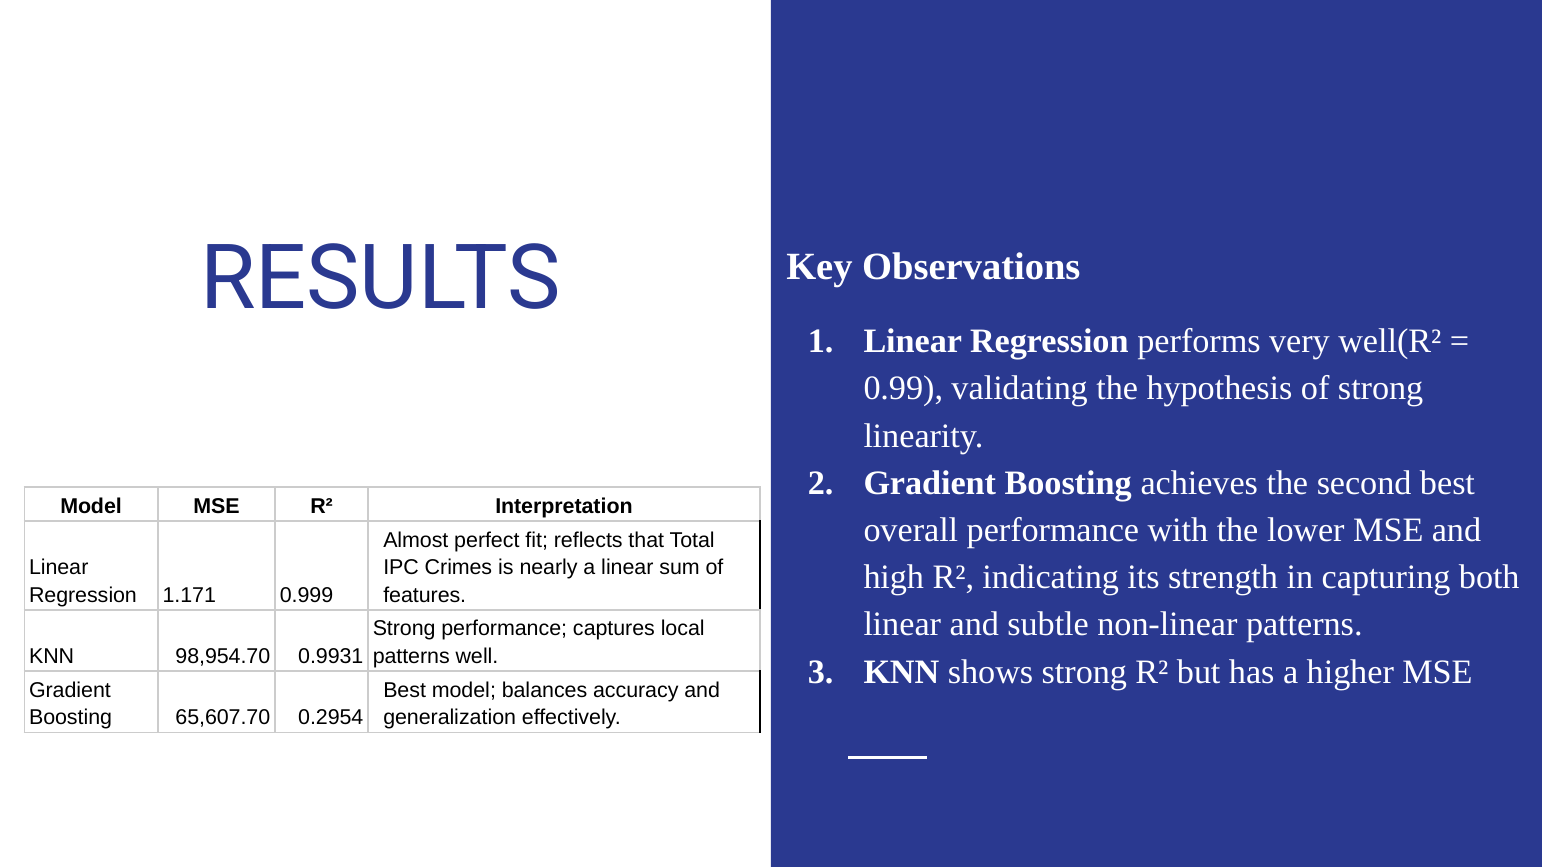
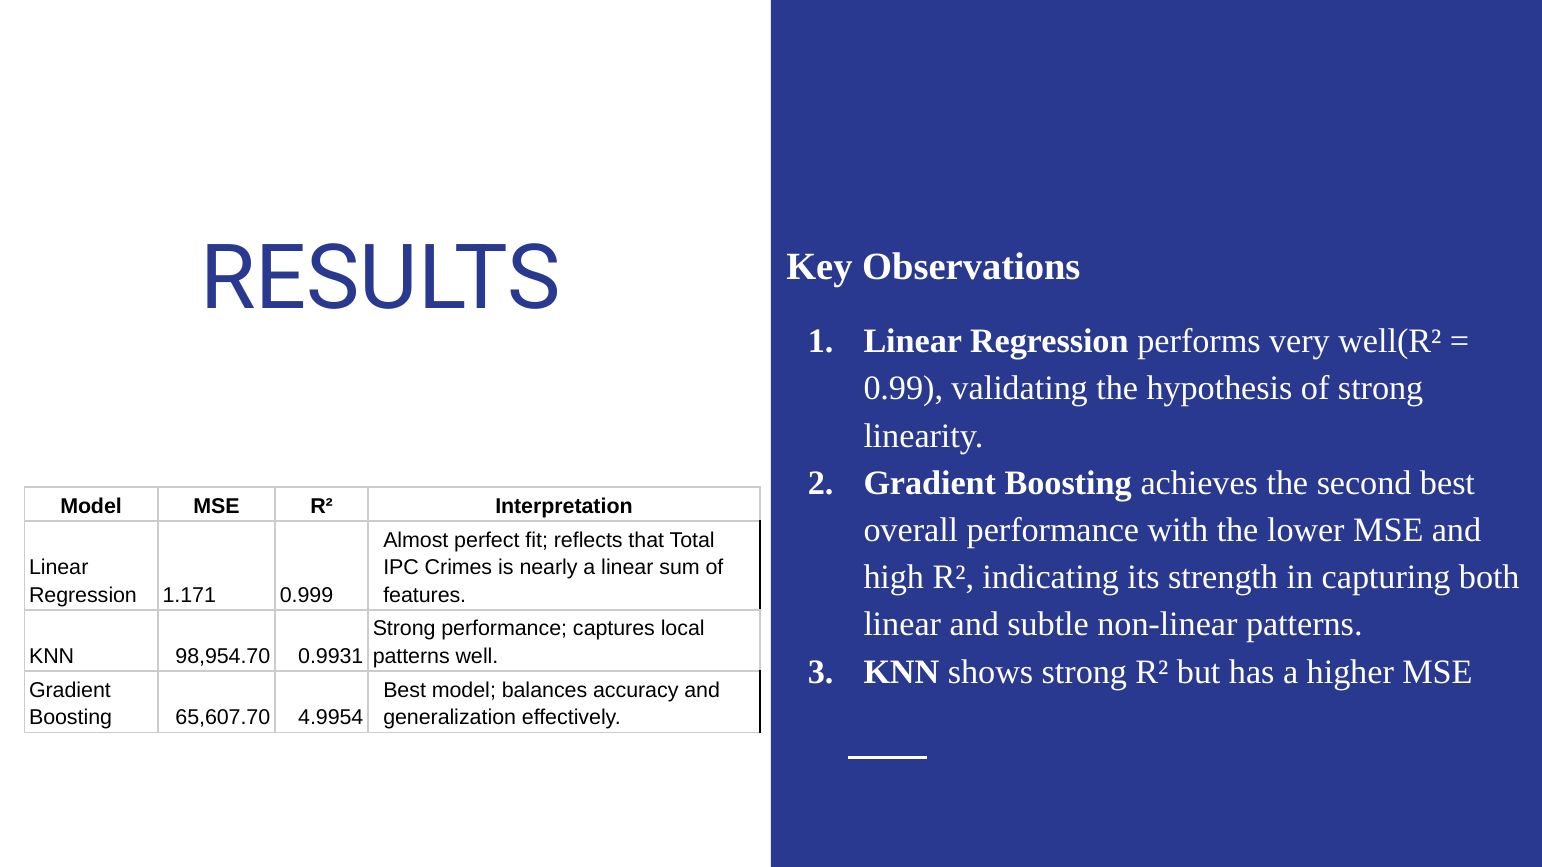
0.2954: 0.2954 -> 4.9954 (331, 718)
